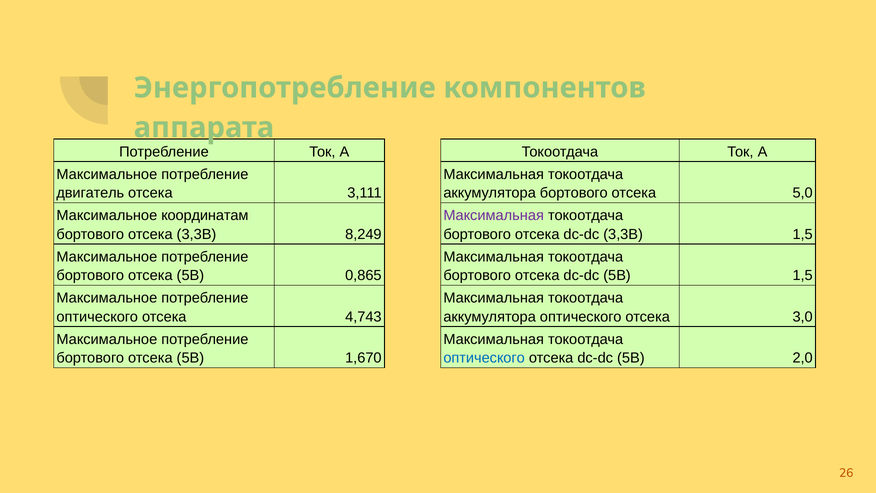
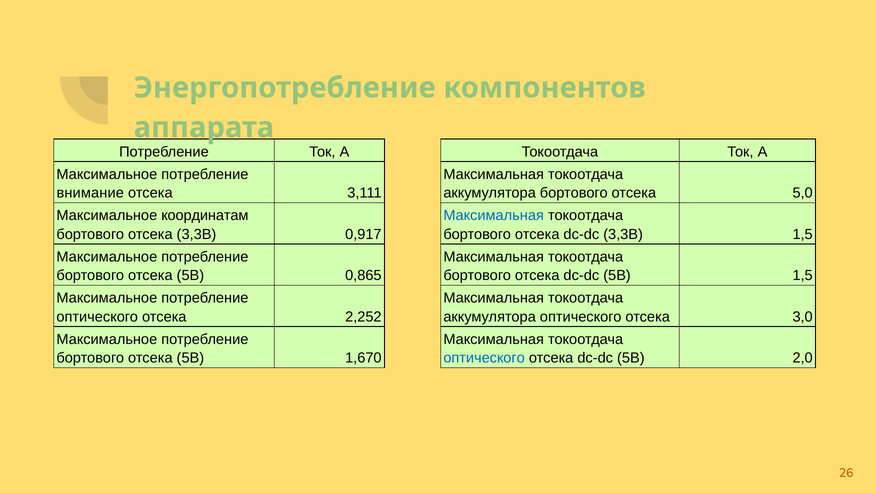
двигатель: двигатель -> внимание (90, 193)
Максимальная colour: purple -> blue (494, 215)
8,249: 8,249 -> 0,917 (363, 234)
4,743: 4,743 -> 2,252 (363, 317)
